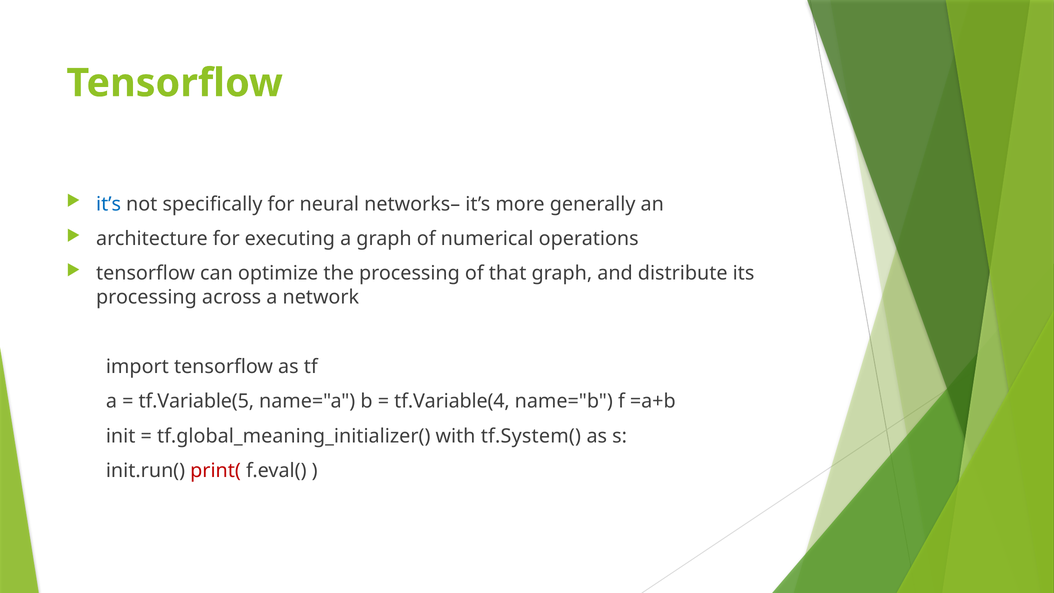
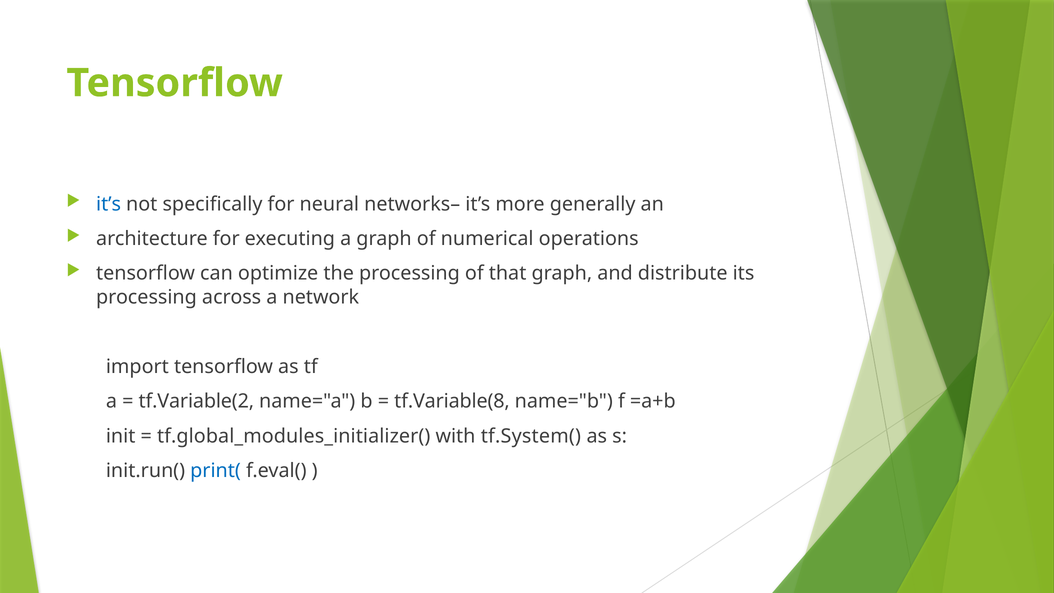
tf.Variable(5: tf.Variable(5 -> tf.Variable(2 (196, 401)
tf.Variable(4: tf.Variable(4 -> tf.Variable(8 (452, 401)
tf.global_meaning_initializer(: tf.global_meaning_initializer( -> tf.global_modules_initializer( (294, 436)
print( colour: red -> blue (216, 471)
